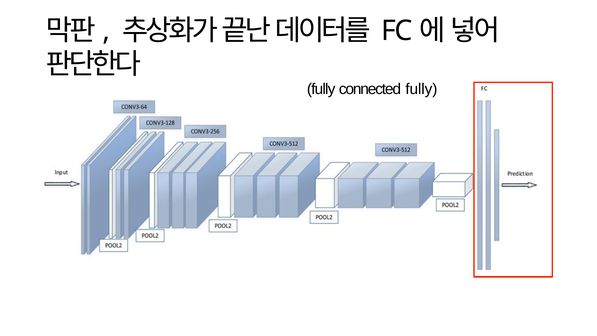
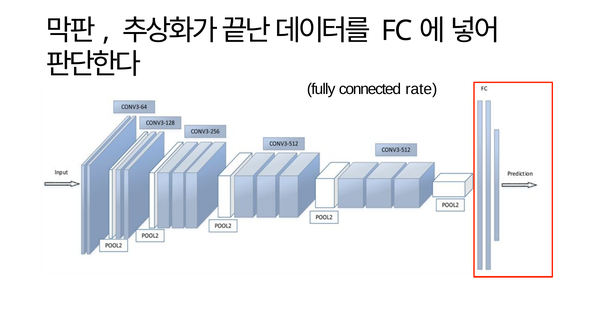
connected fully: fully -> rate (421, 89)
